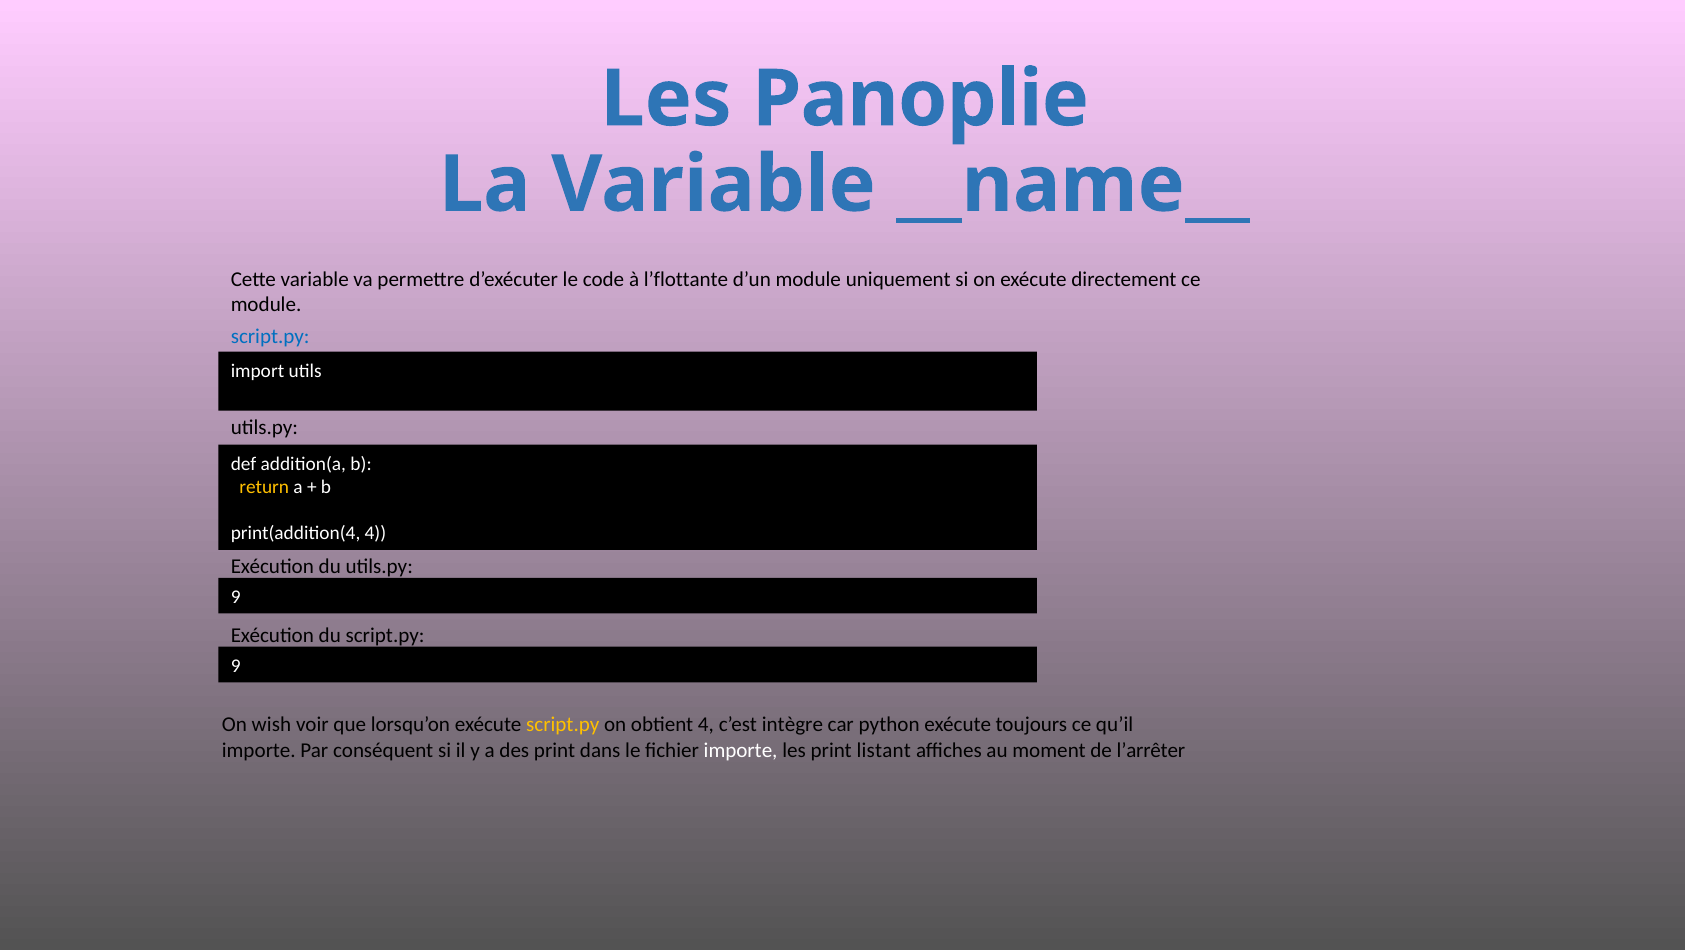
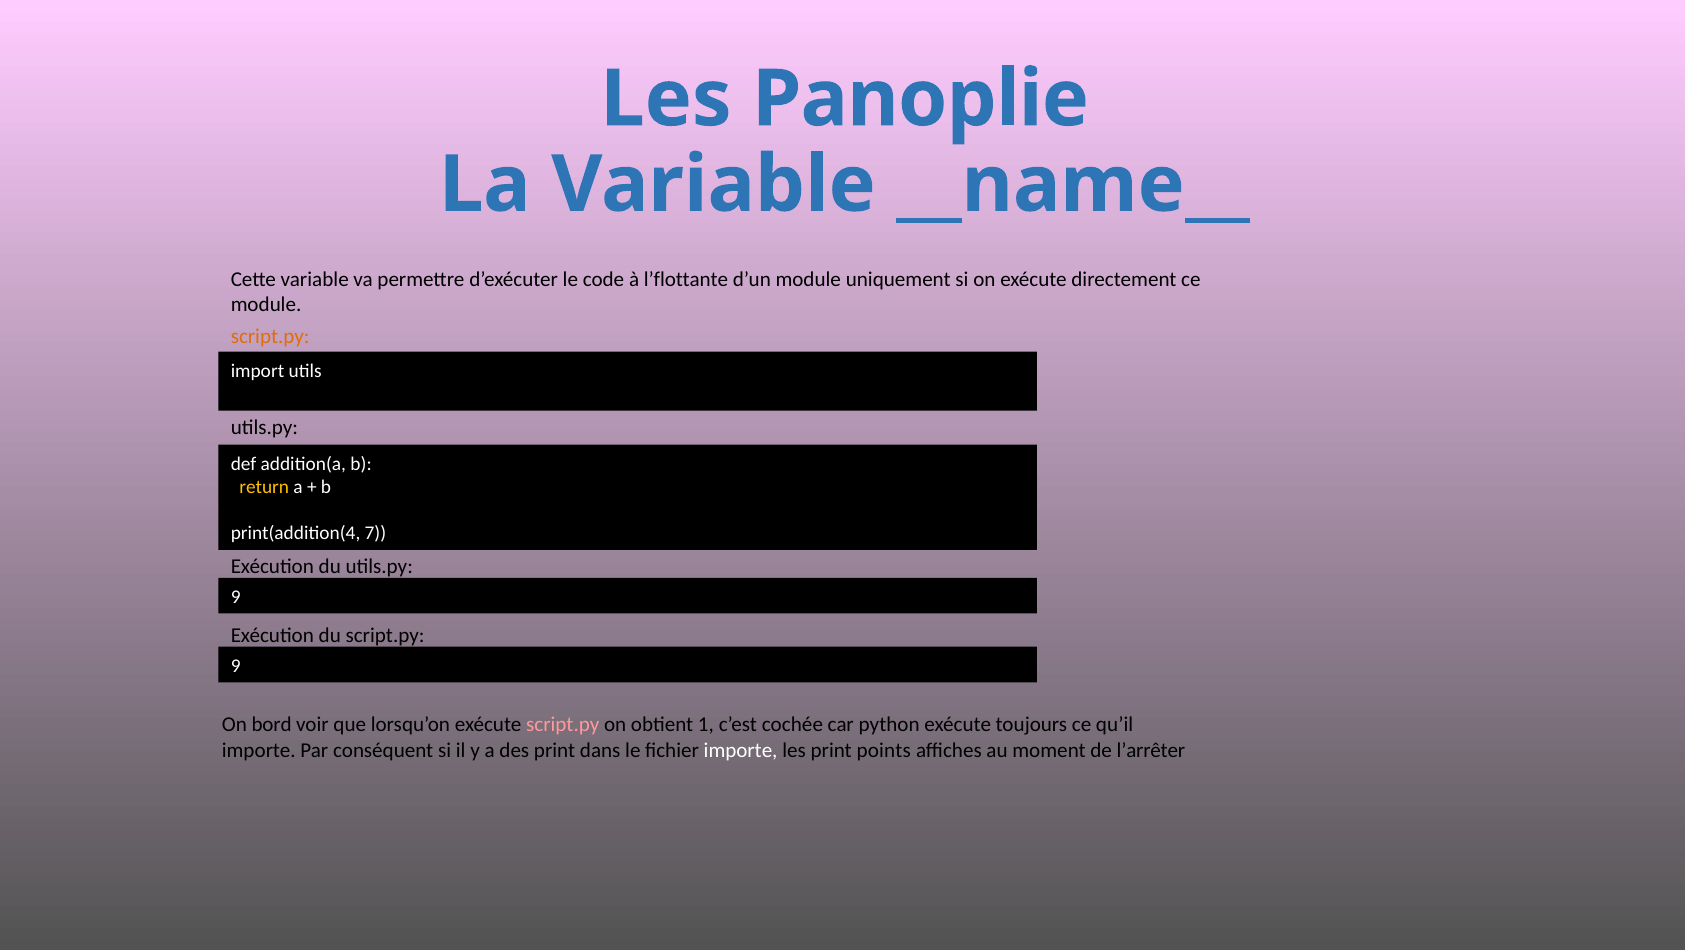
script.py colour: blue -> orange (270, 337)
print(addition(4 4: 4 -> 7 (375, 534)
wish: wish -> bord (272, 725)
script.py colour: yellow -> pink (563, 725)
obtient 4: 4 -> 1 (706, 725)
intègre: intègre -> cochée (792, 725)
listant: listant -> points (884, 750)
